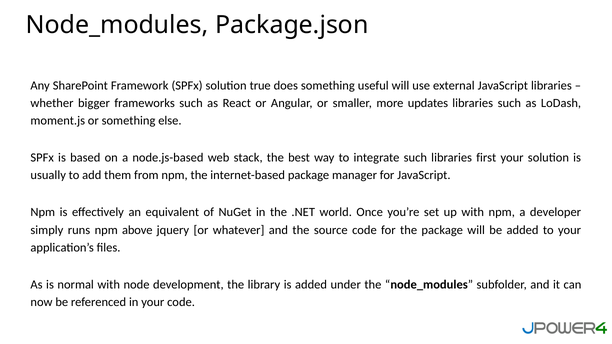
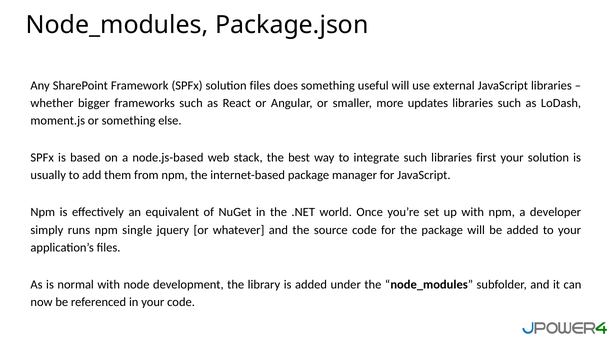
solution true: true -> files (260, 86)
above: above -> single (137, 230)
